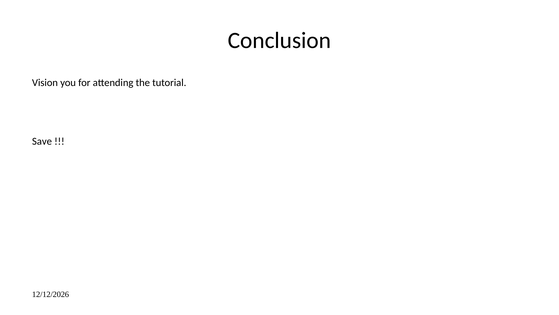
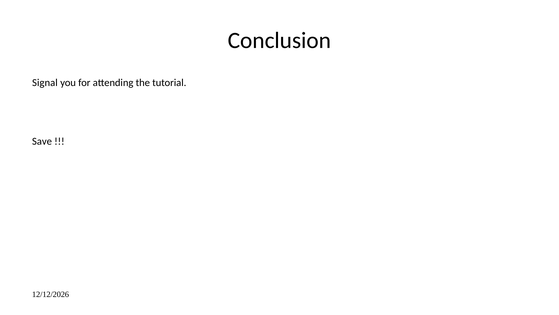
Vision: Vision -> Signal (45, 82)
